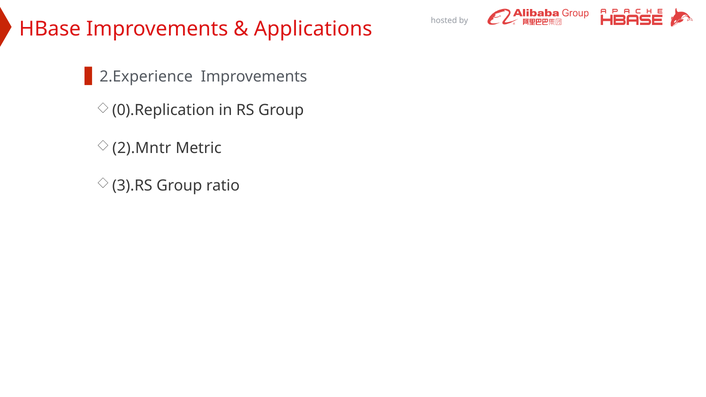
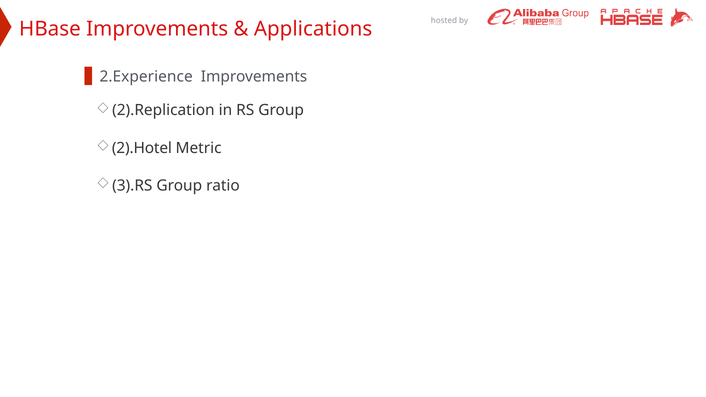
0).Replication: 0).Replication -> 2).Replication (163, 110)
2).Mntr: 2).Mntr -> 2).Hotel (142, 148)
